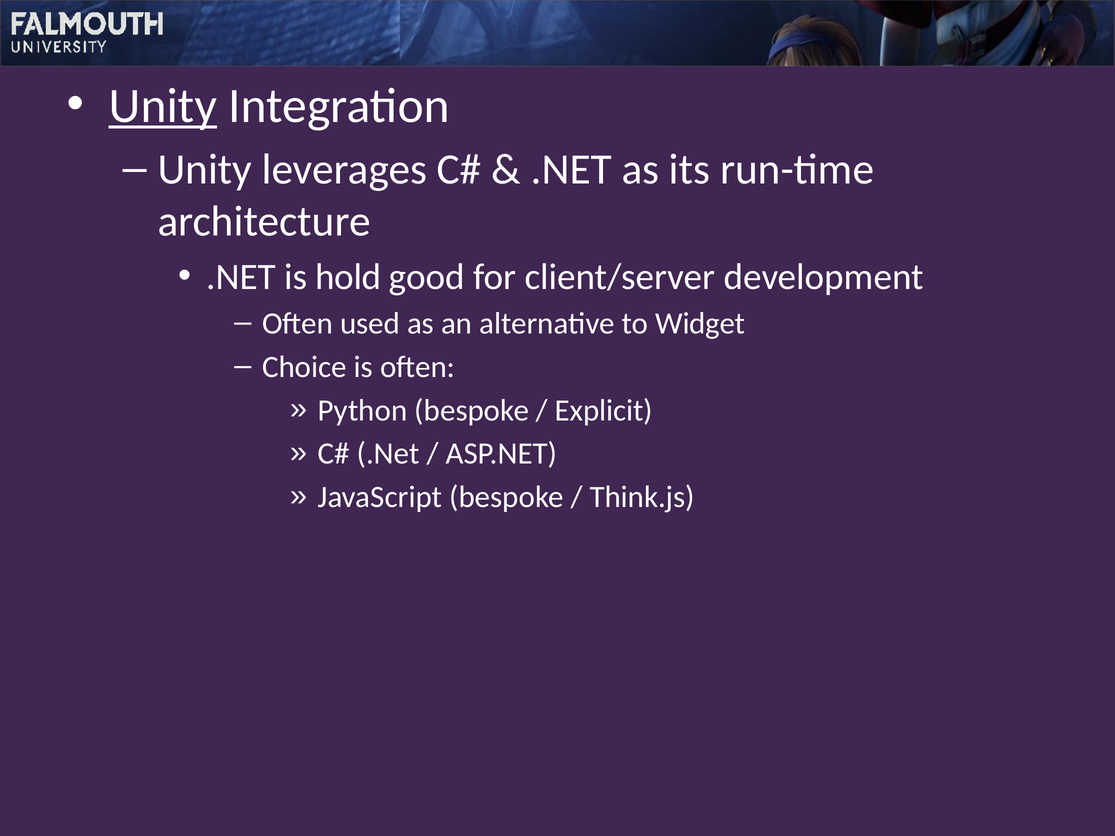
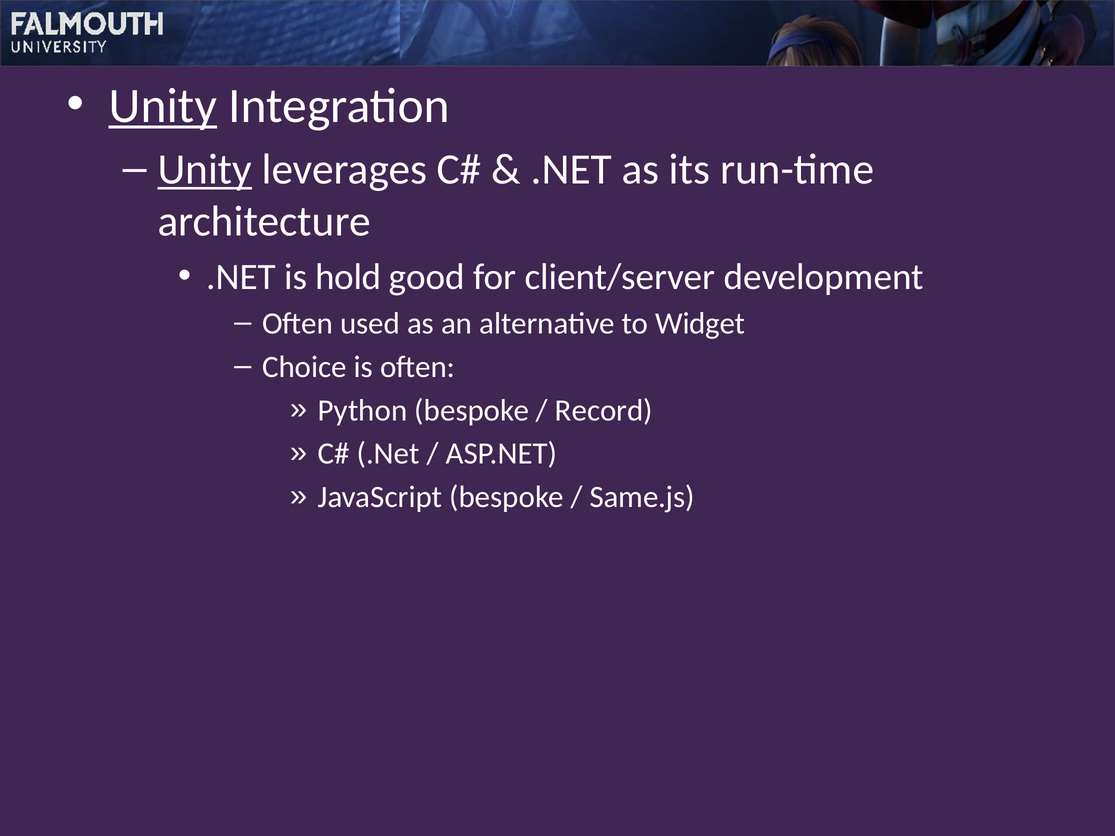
Unity underline: none -> present (205, 170)
Explicit: Explicit -> Record (604, 410)
Think.js: Think.js -> Same.js (642, 497)
